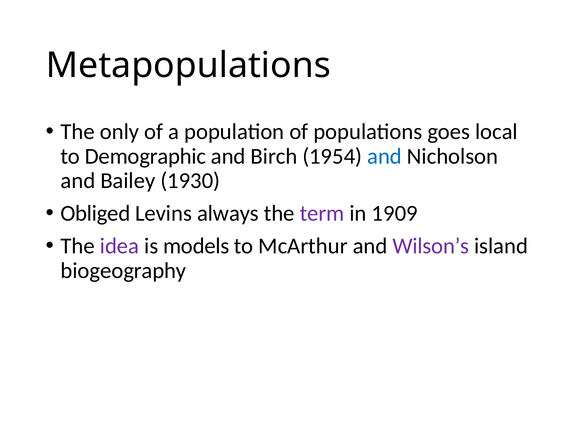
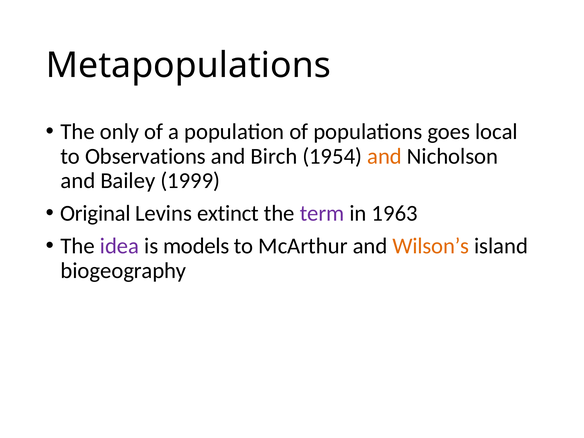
Demographic: Demographic -> Observations (145, 156)
and colour: blue -> orange (384, 156)
1930: 1930 -> 1999 (190, 181)
Obliged: Obliged -> Original (95, 213)
always: always -> extinct (228, 213)
1909: 1909 -> 1963 (395, 213)
Wilson’s colour: purple -> orange (431, 246)
